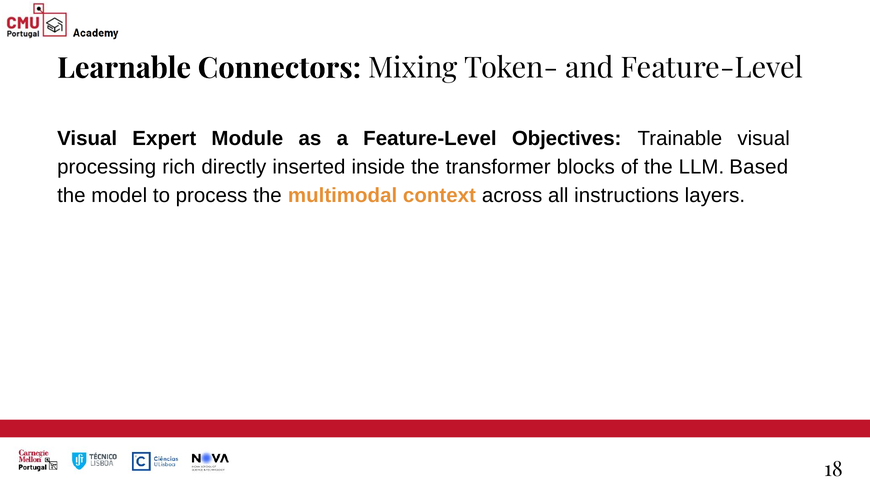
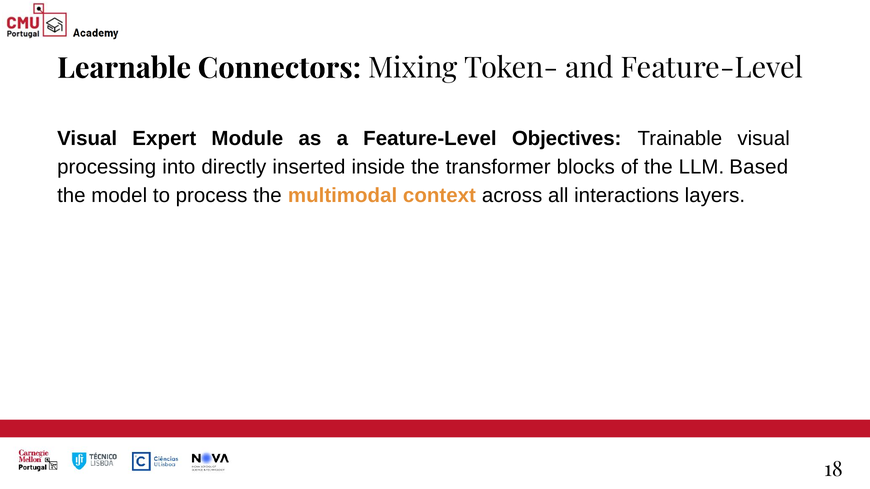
rich: rich -> into (179, 167)
instructions: instructions -> interactions (627, 195)
